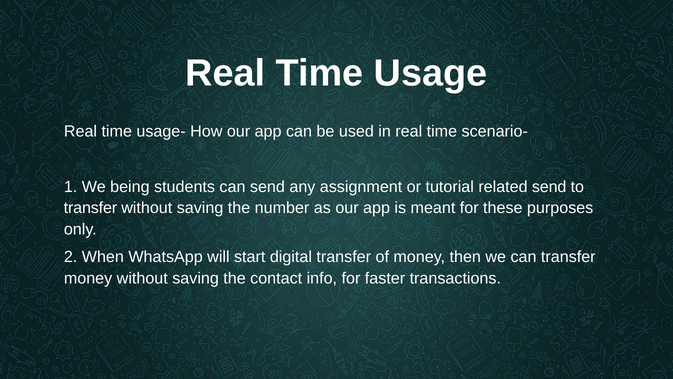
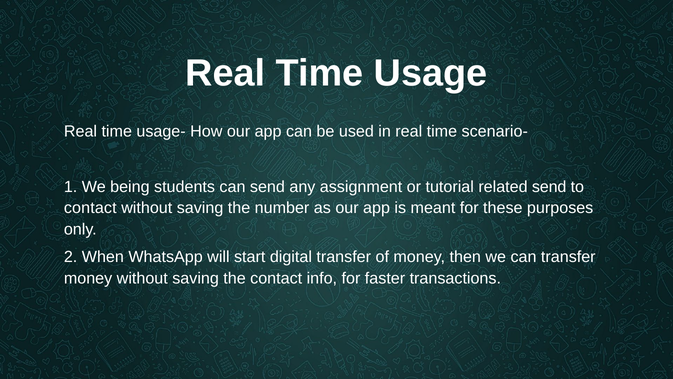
transfer: transfer -> contact (90, 208)
